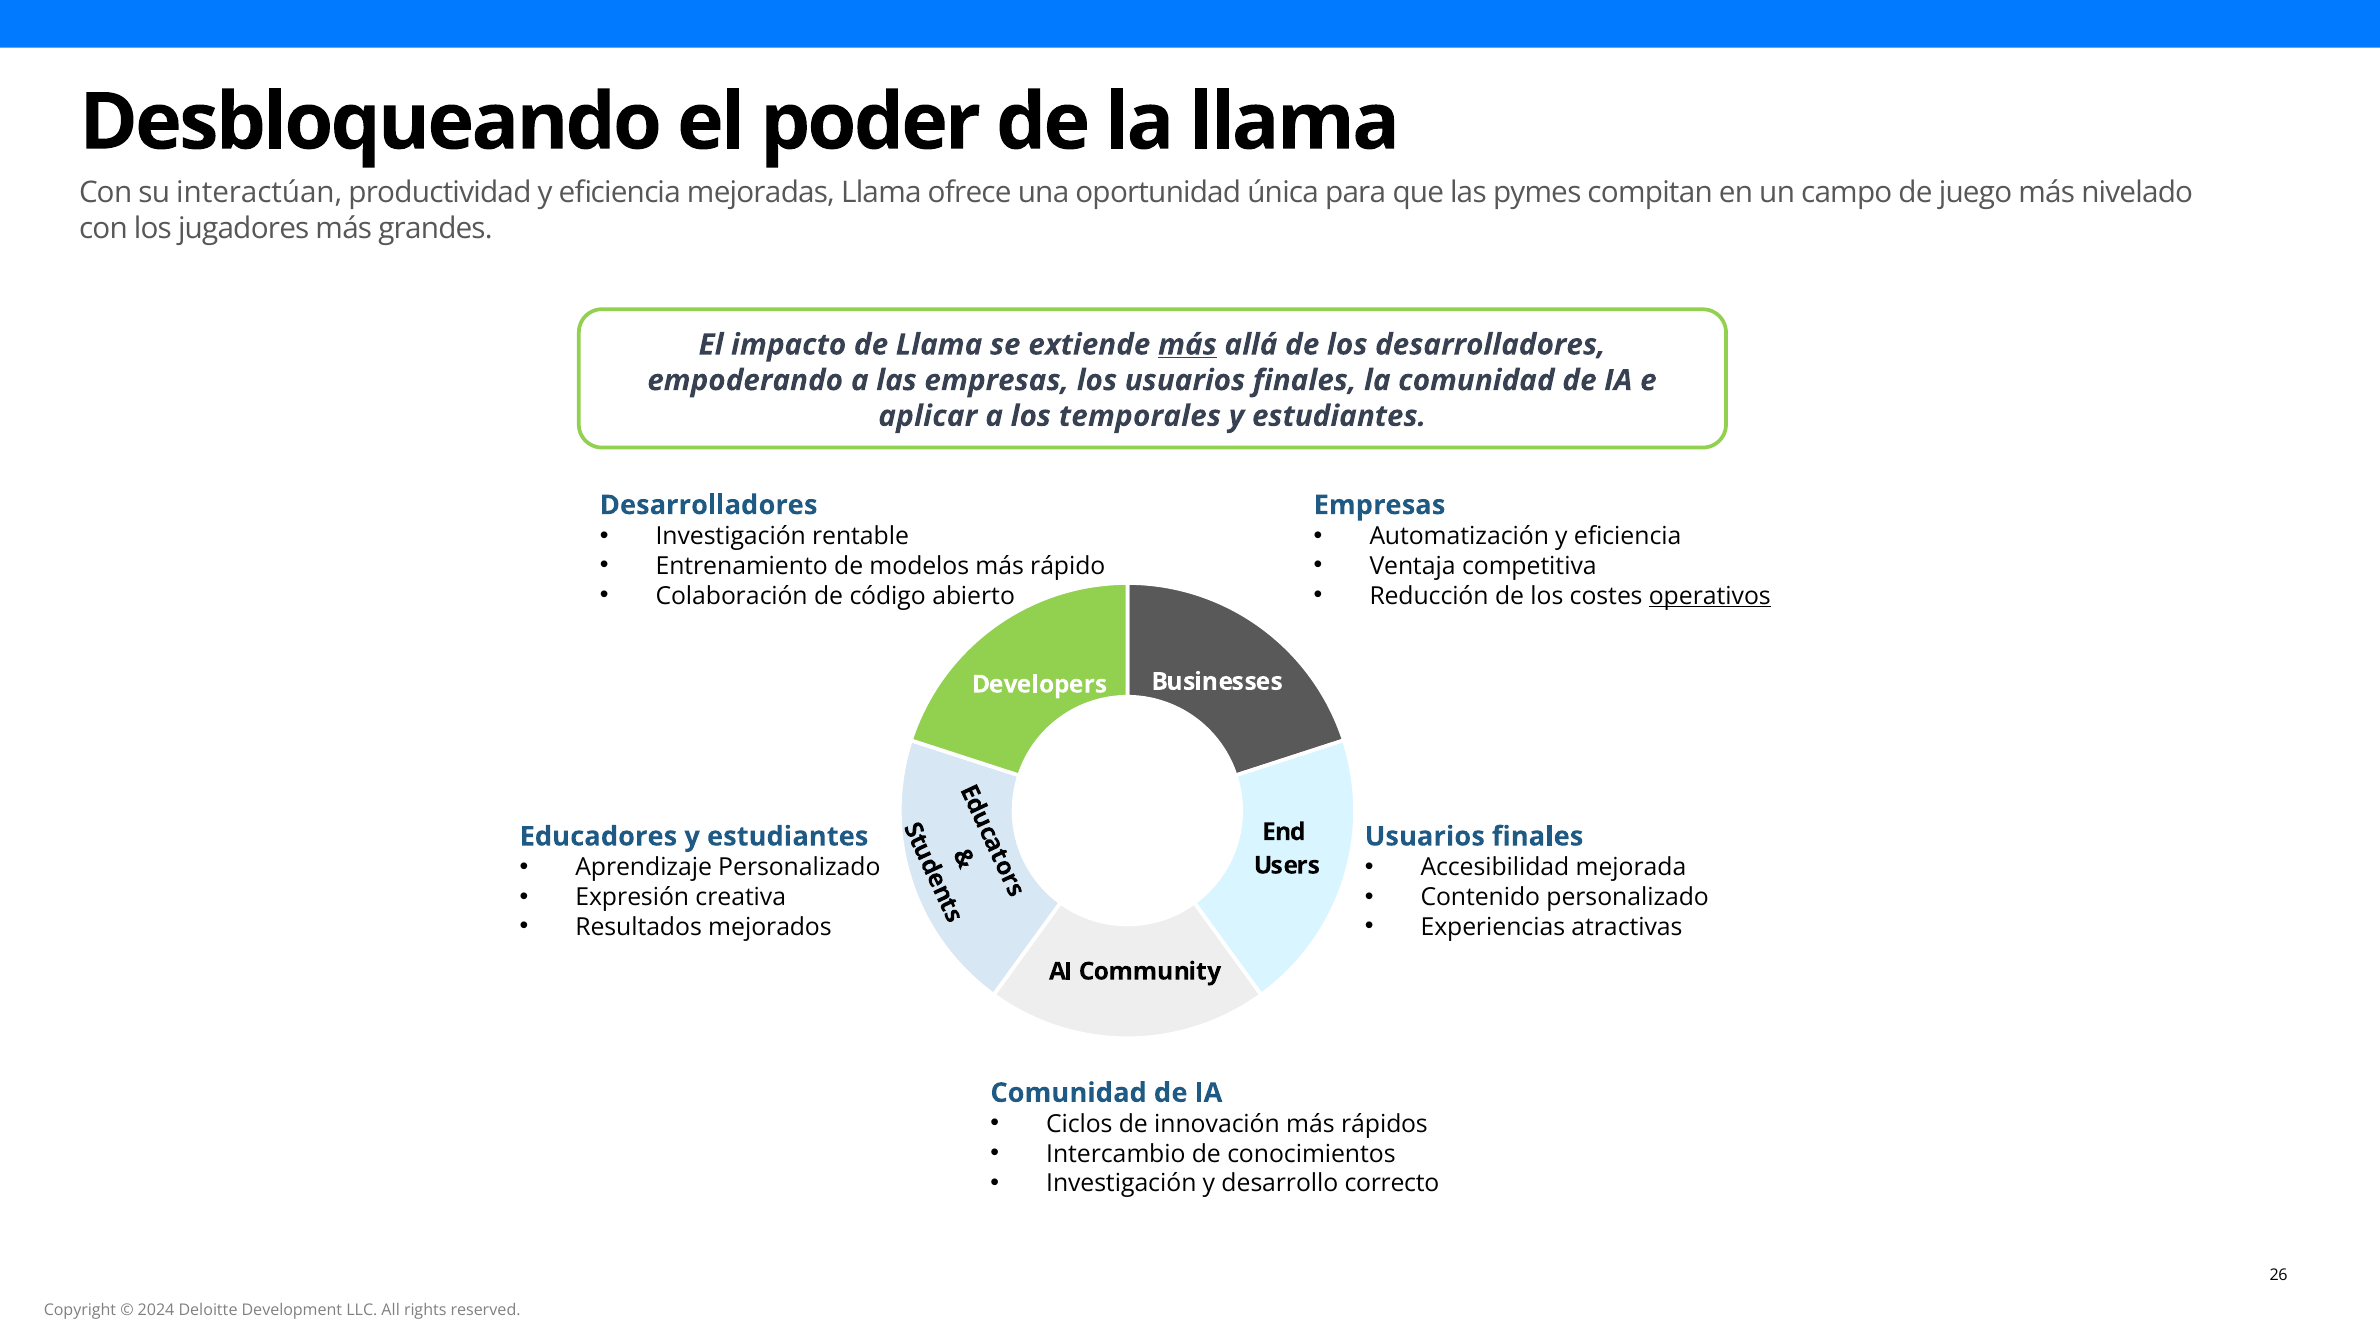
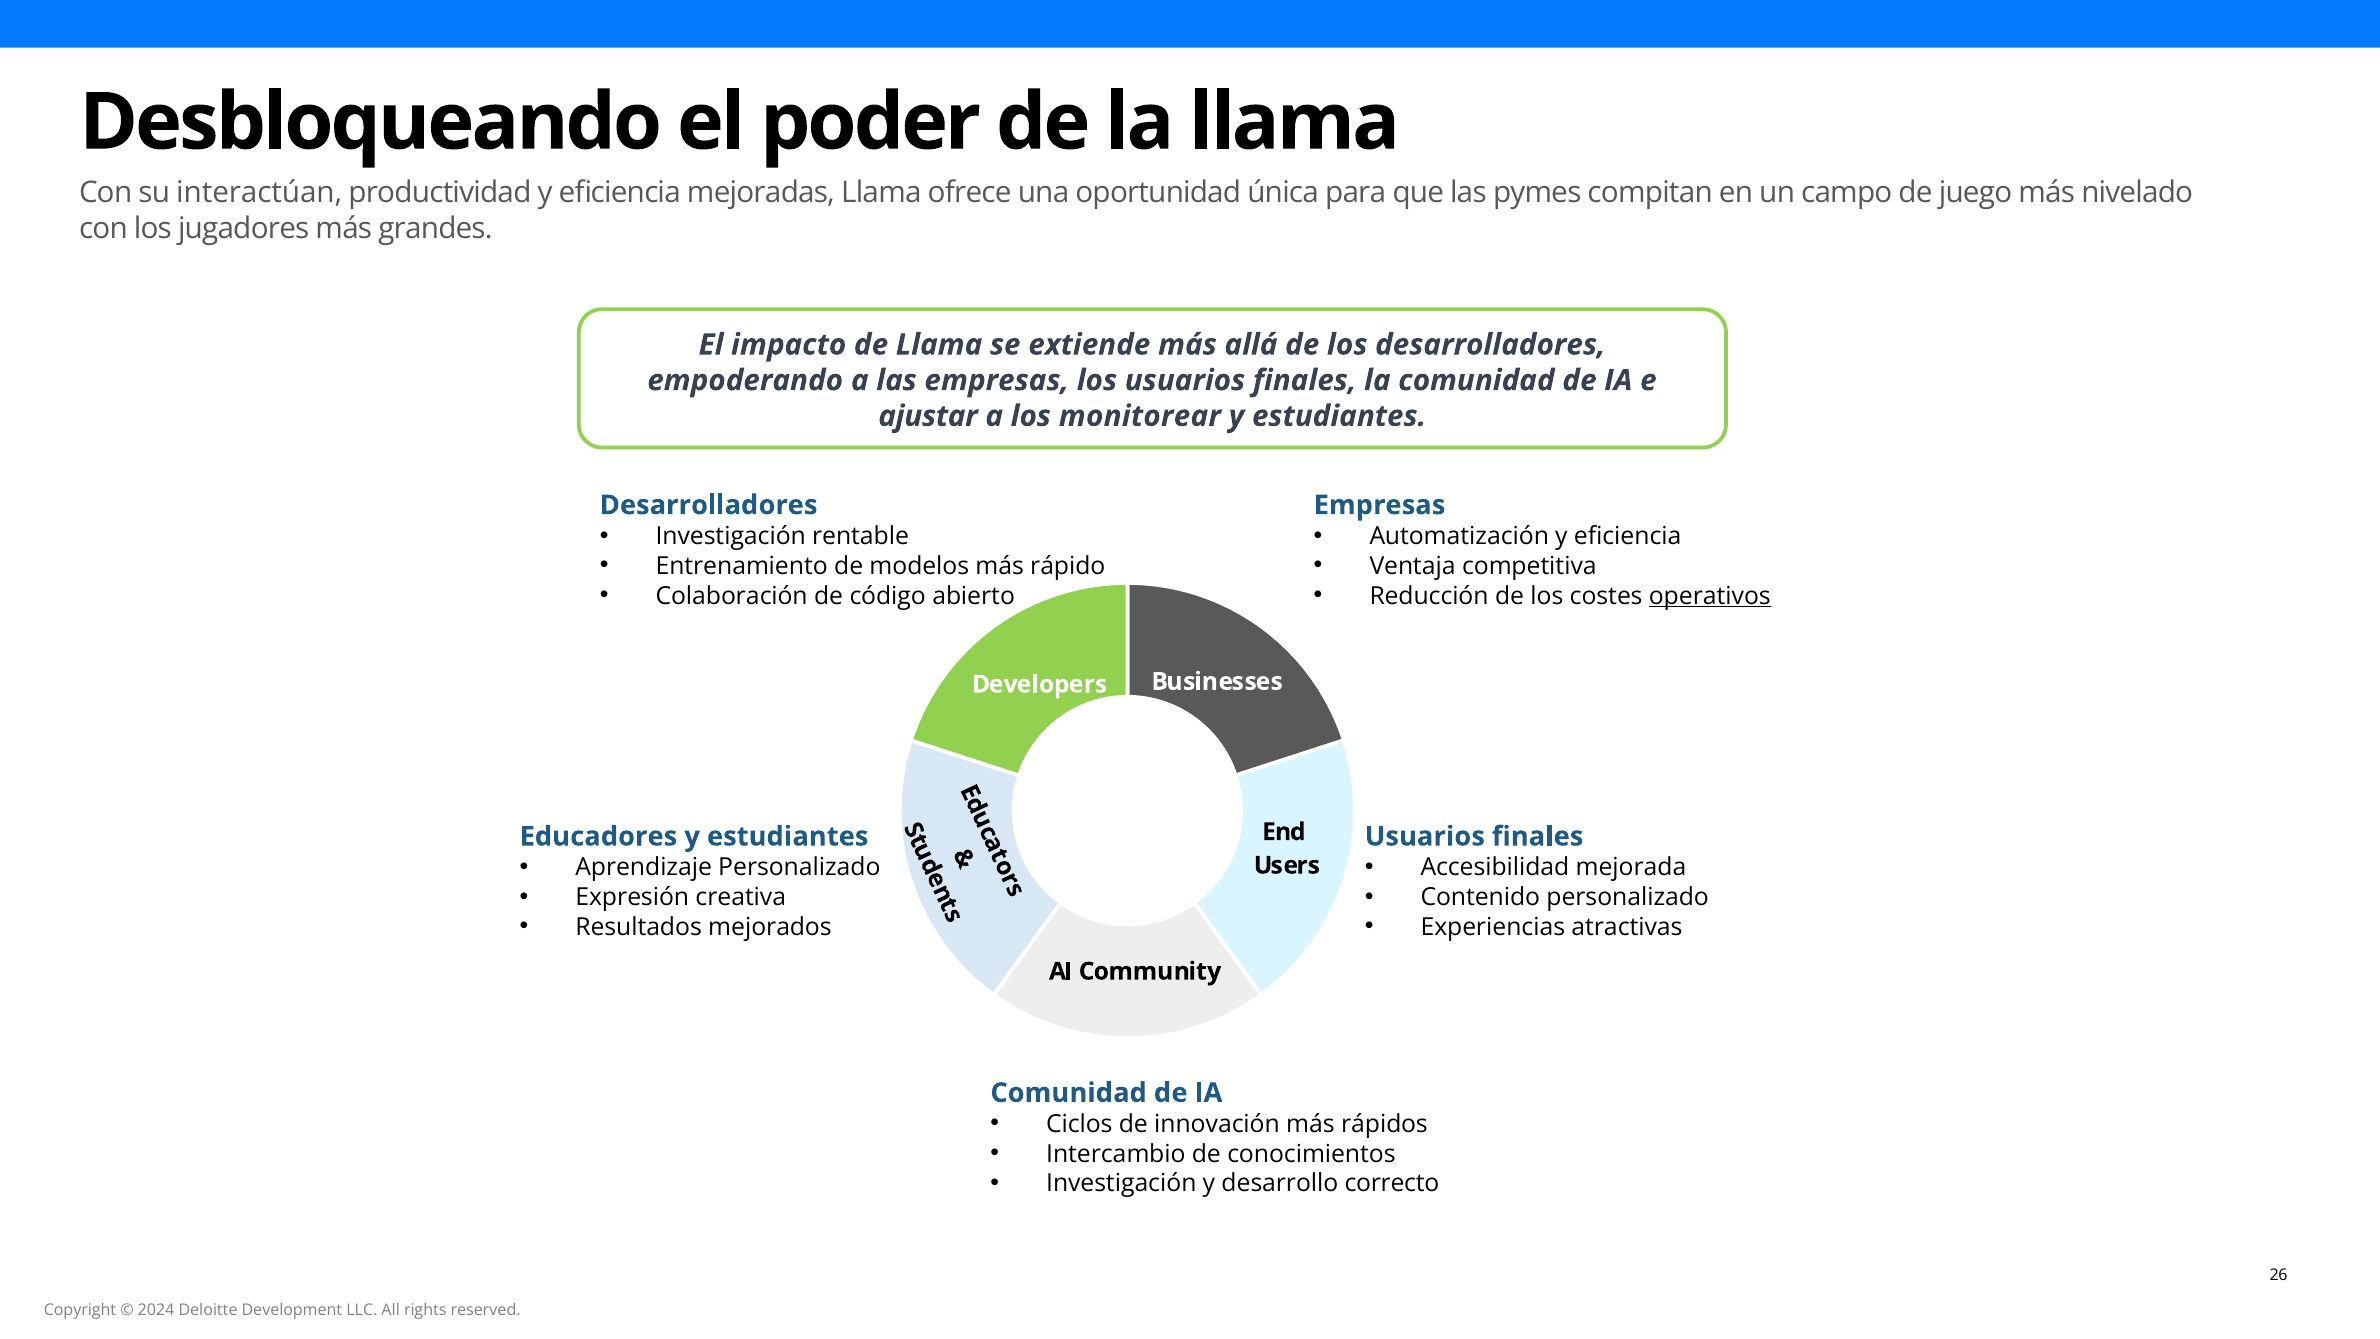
más underline: present -> none (1187, 345)
aplicar: aplicar -> ajustar (928, 416)
temporales: temporales -> monitorear (1140, 416)
